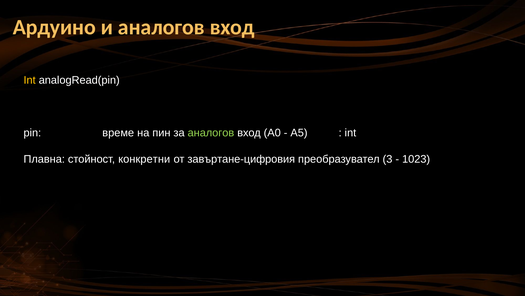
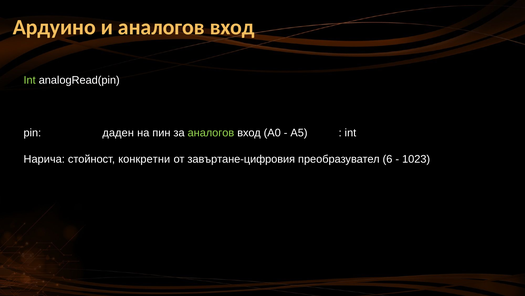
Int colour: yellow -> light green (30, 80)
време: време -> даден (118, 133)
Плавна: Плавна -> Нарича (44, 159)
3: 3 -> 6 (388, 159)
